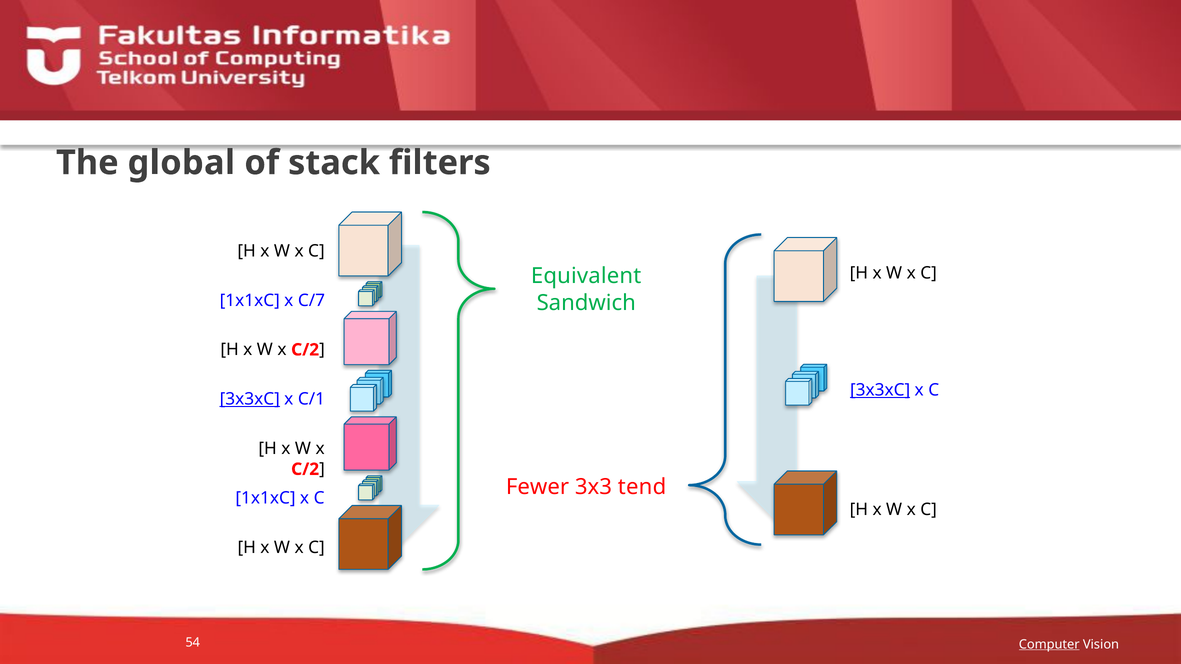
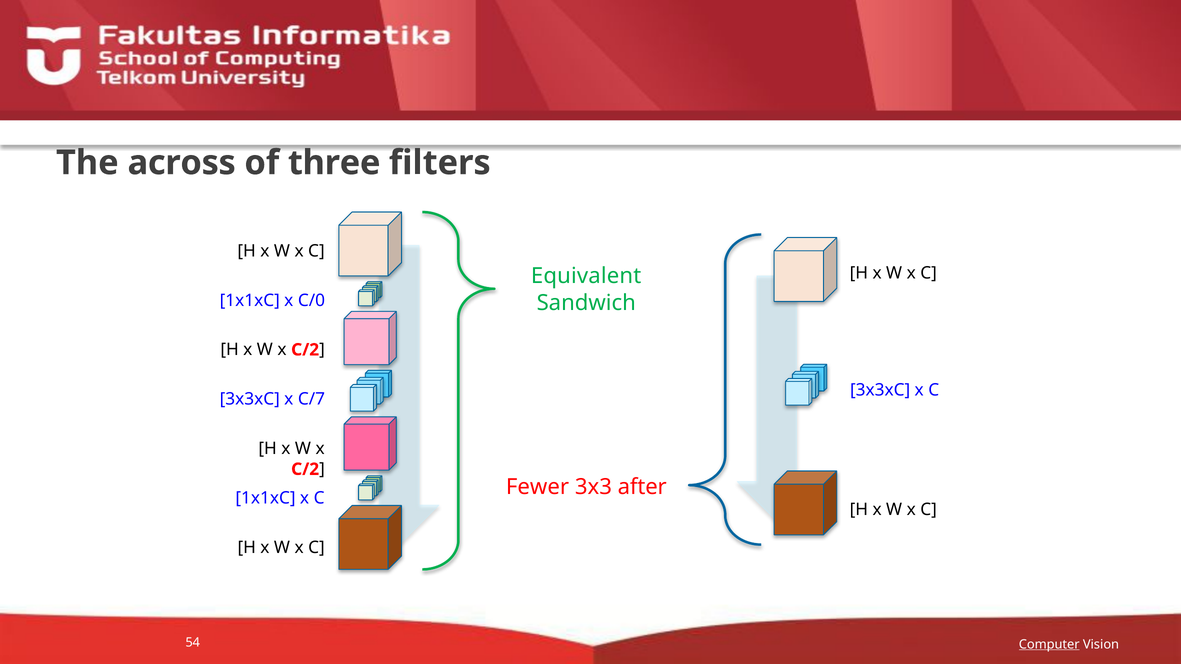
global: global -> across (182, 163)
stack: stack -> three (334, 163)
C/7: C/7 -> C/0 (311, 300)
3x3xC underline: present -> none (880, 390)
3x3xC underline: present -> none (250, 399)
C/1: C/1 -> C/7 (311, 399)
tend: tend -> after (642, 487)
